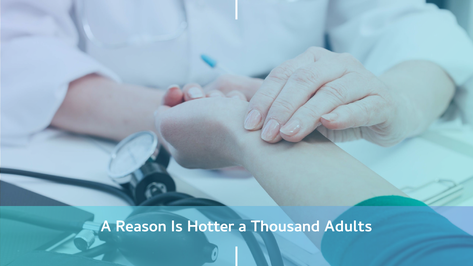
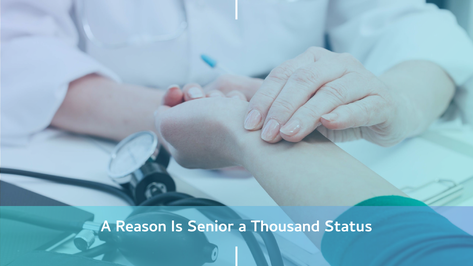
Hotter: Hotter -> Senior (210, 226)
Adults: Adults -> Status (348, 226)
